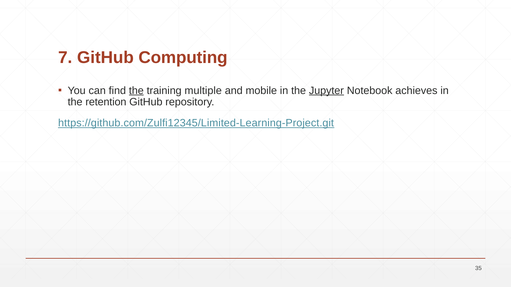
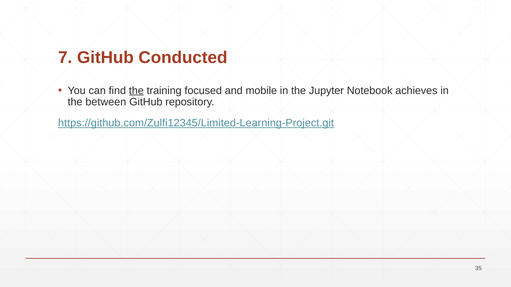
Computing: Computing -> Conducted (183, 58)
multiple: multiple -> focused (203, 91)
Jupyter underline: present -> none (326, 91)
retention: retention -> between (106, 102)
